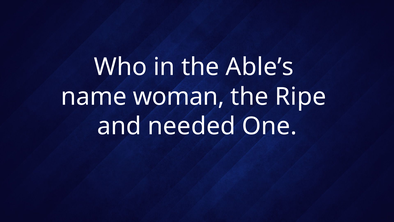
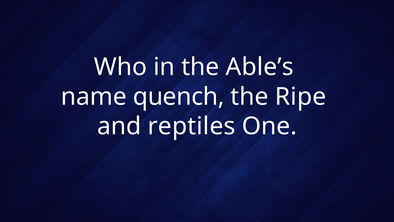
woman: woman -> quench (179, 96)
needed: needed -> reptiles (192, 126)
